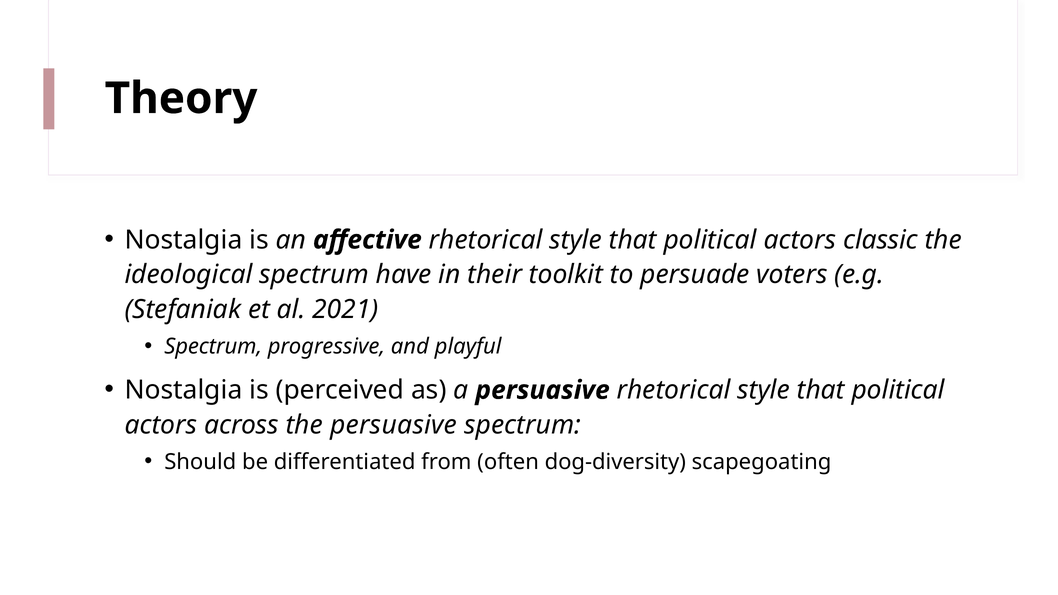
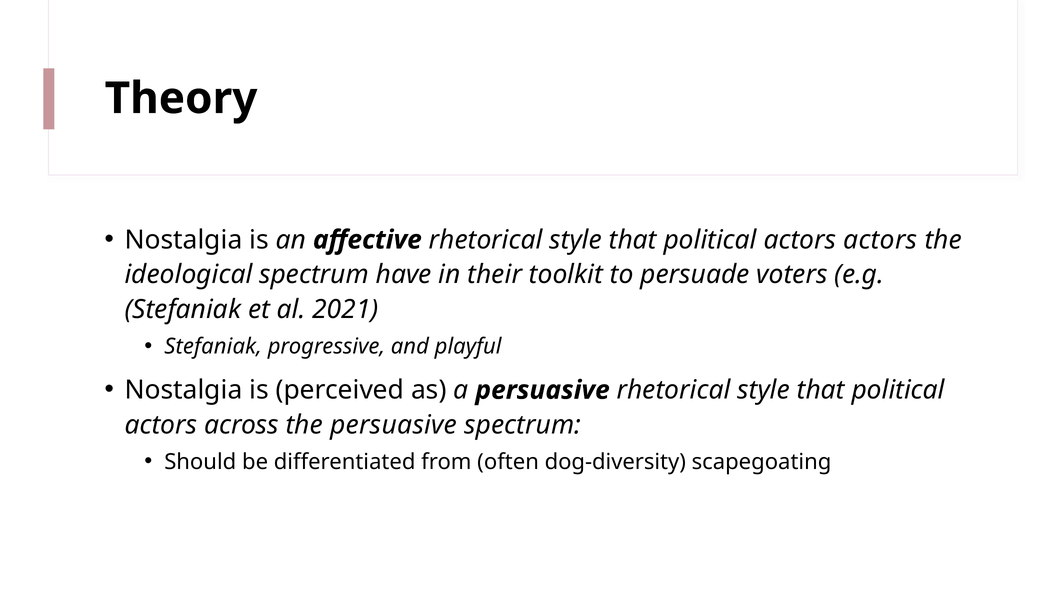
actors classic: classic -> actors (880, 240)
Spectrum: Spectrum -> Stefaniak (213, 347)
